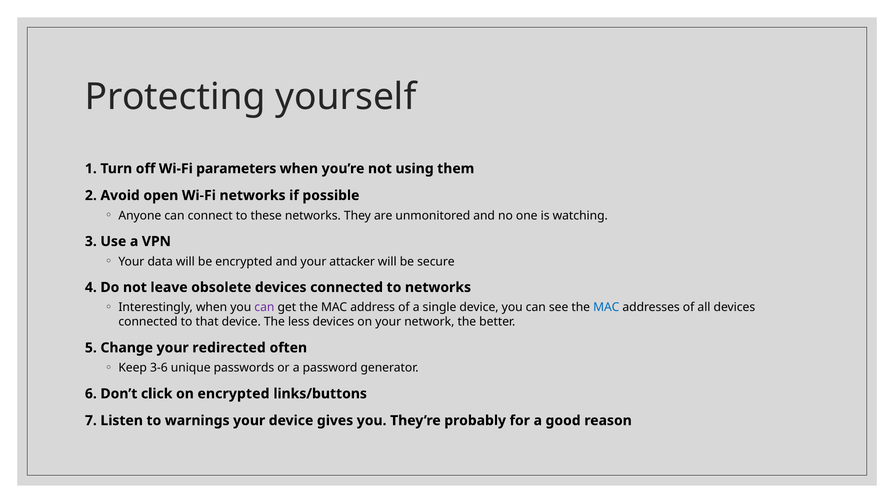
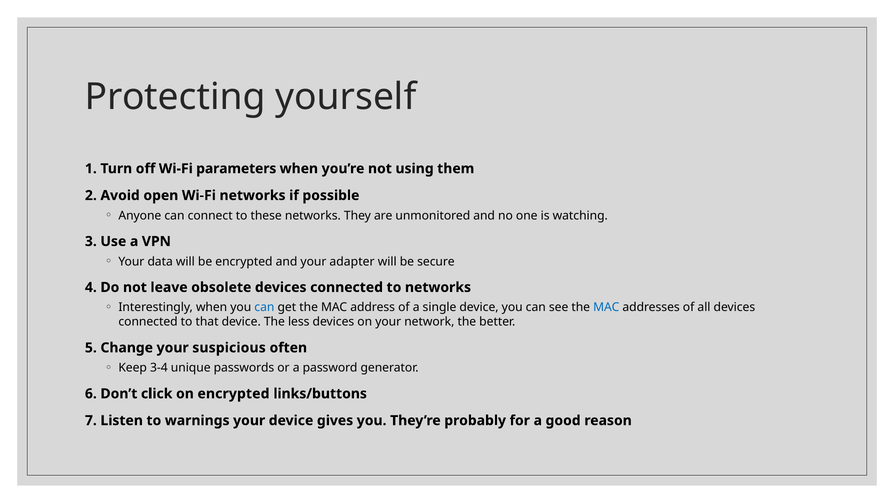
attacker: attacker -> adapter (352, 261)
can colour: purple -> blue (264, 307)
redirected: redirected -> suspicious (229, 348)
3-6: 3-6 -> 3-4 (159, 368)
